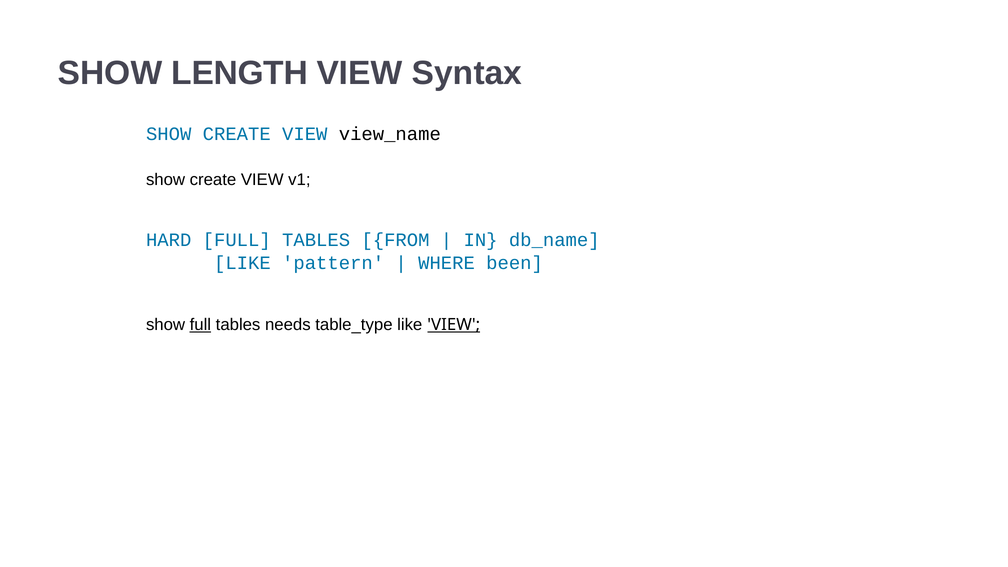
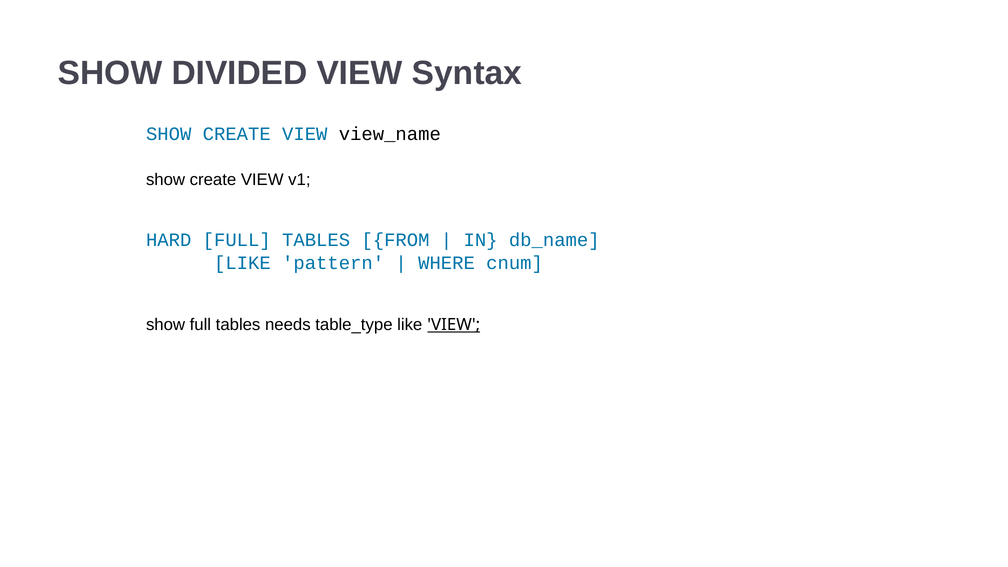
LENGTH: LENGTH -> DIVIDED (239, 73)
been: been -> cnum (515, 263)
full underline: present -> none (200, 325)
